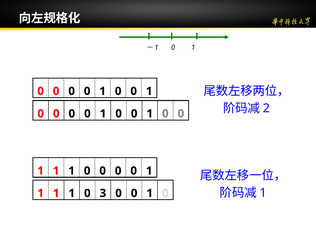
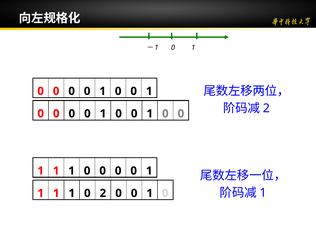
0 3: 3 -> 2 (103, 193)
